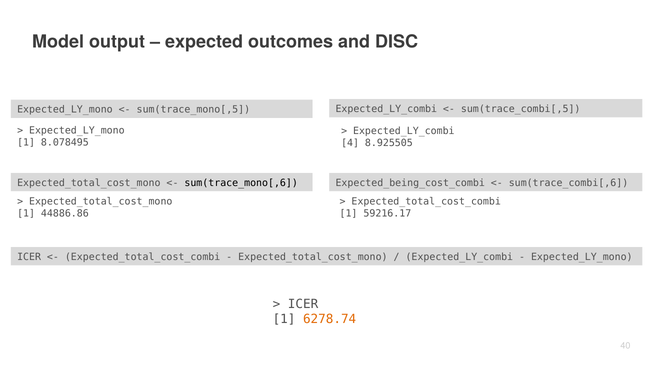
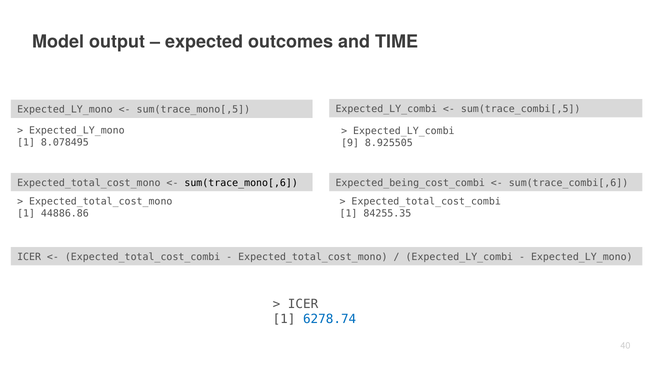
DISC: DISC -> TIME (397, 42)
4: 4 -> 9 (350, 143)
59216.17: 59216.17 -> 84255.35 (387, 213)
6278.74 colour: orange -> blue (330, 319)
